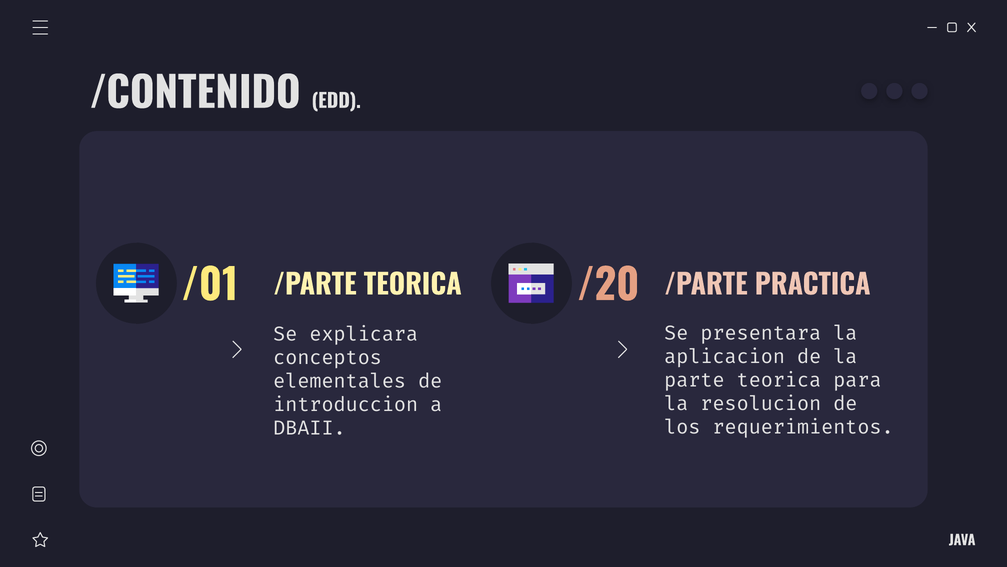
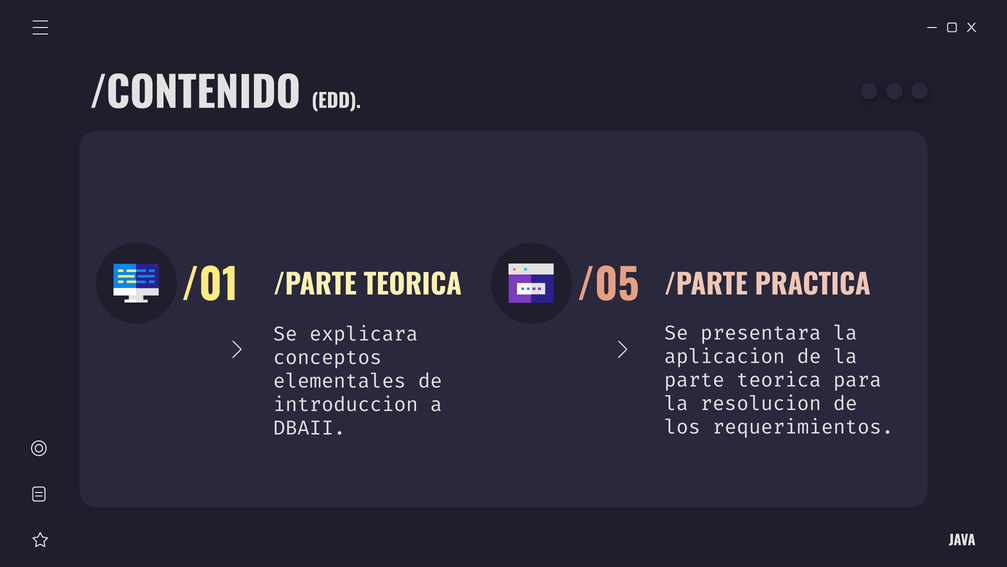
/20: /20 -> /05 (608, 286)
